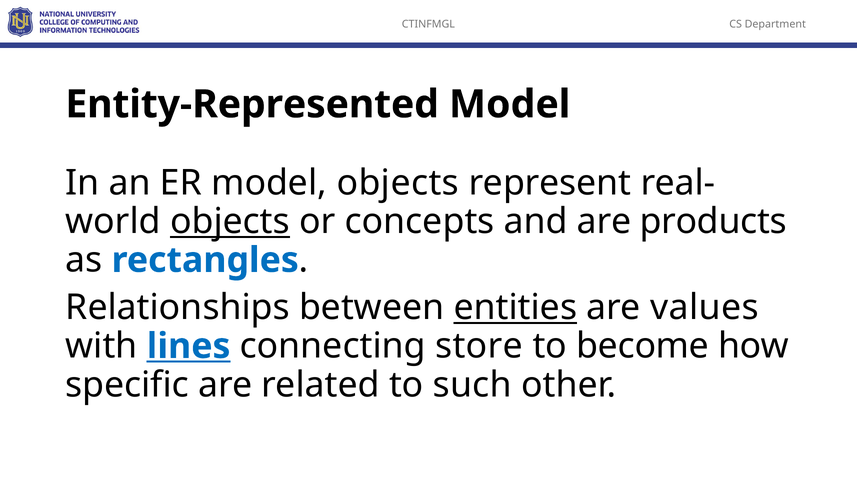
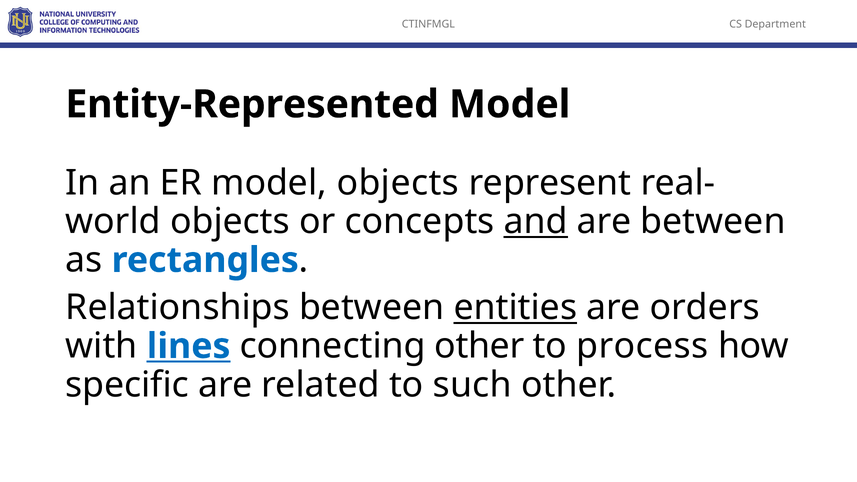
objects underline: present -> none (230, 222)
and underline: none -> present (536, 222)
are products: products -> between (713, 222)
values: values -> orders (705, 308)
connecting store: store -> other (479, 346)
become: become -> process (642, 346)
